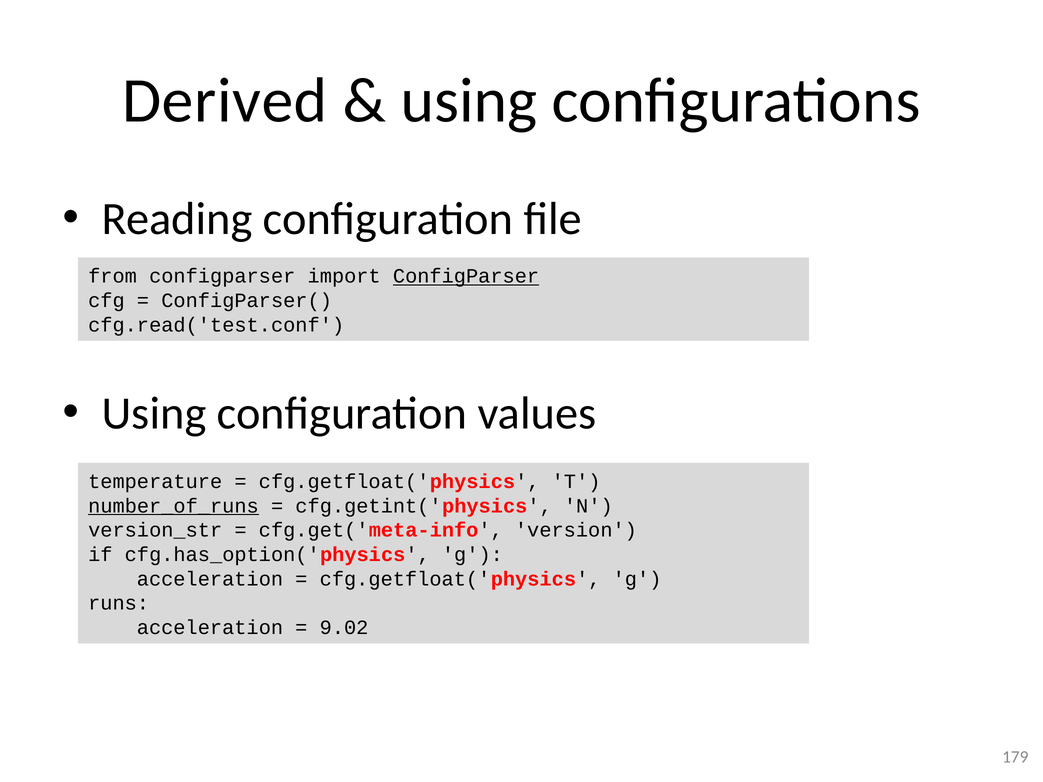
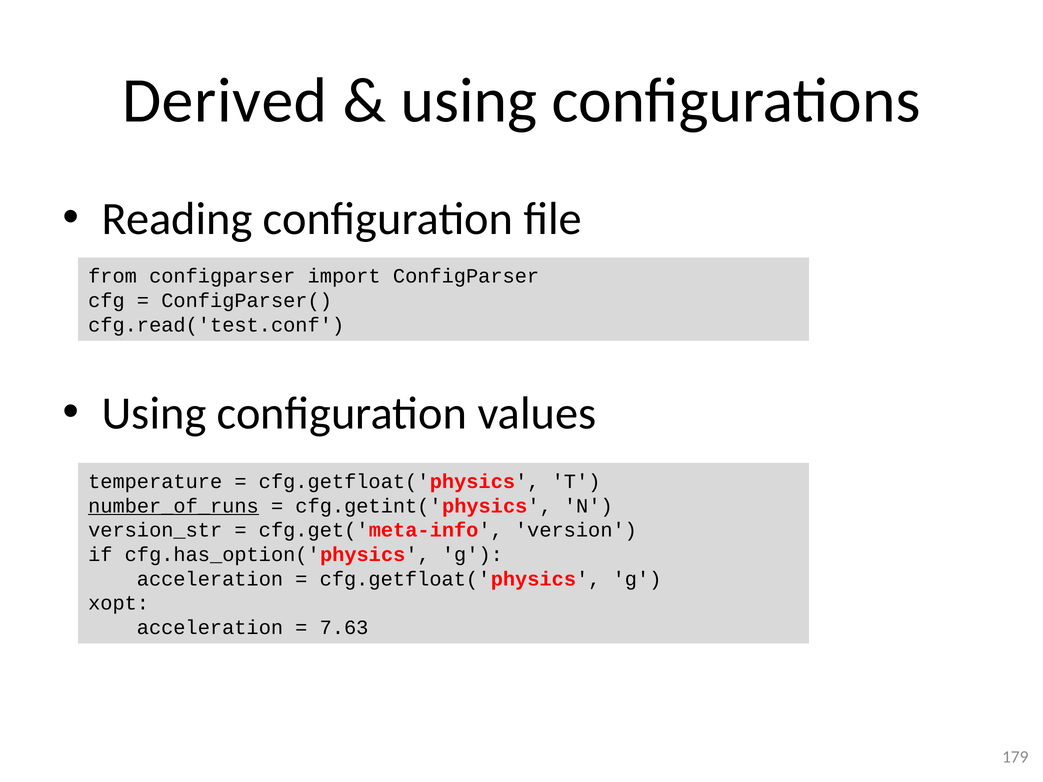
ConfigParser underline: present -> none (466, 276)
runs: runs -> xopt (119, 603)
9.02: 9.02 -> 7.63 (344, 628)
